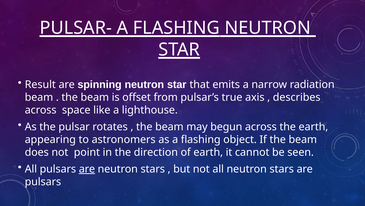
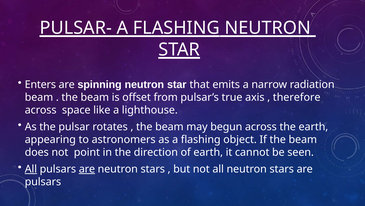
Result: Result -> Enters (40, 84)
describes: describes -> therefore (297, 97)
All underline: none -> present (31, 169)
